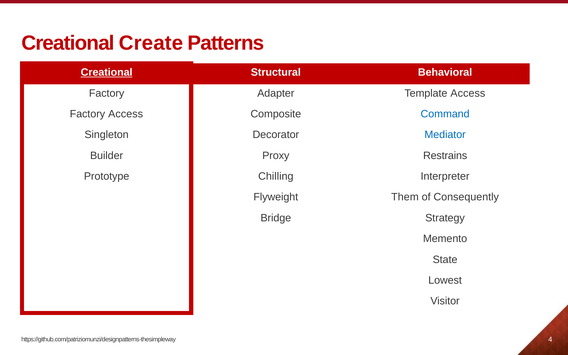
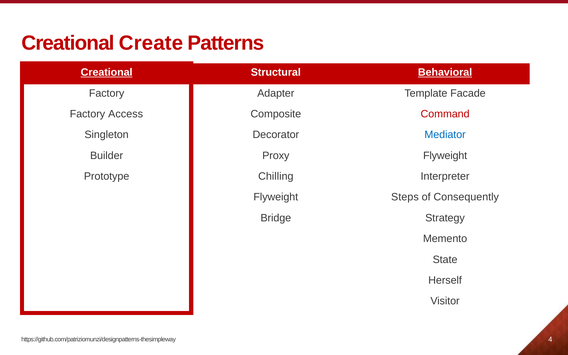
Behavioral underline: none -> present (445, 72)
Template Access: Access -> Facade (468, 93)
Command colour: blue -> red (445, 114)
Proxy Restrains: Restrains -> Flyweight (445, 156)
Them: Them -> Steps (405, 197)
Lowest: Lowest -> Herself (445, 280)
